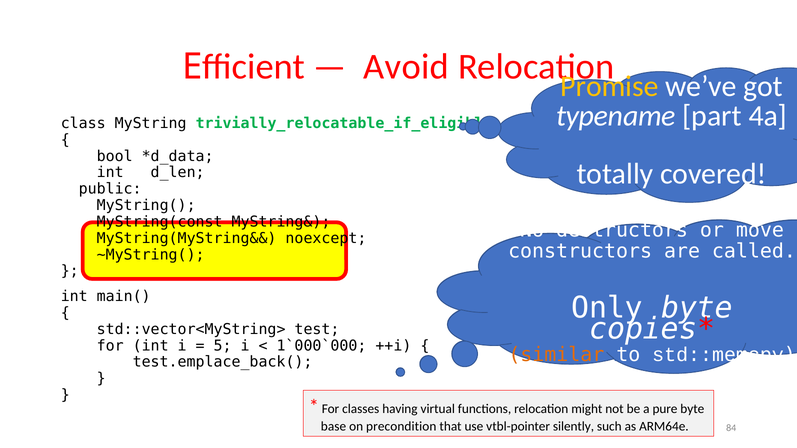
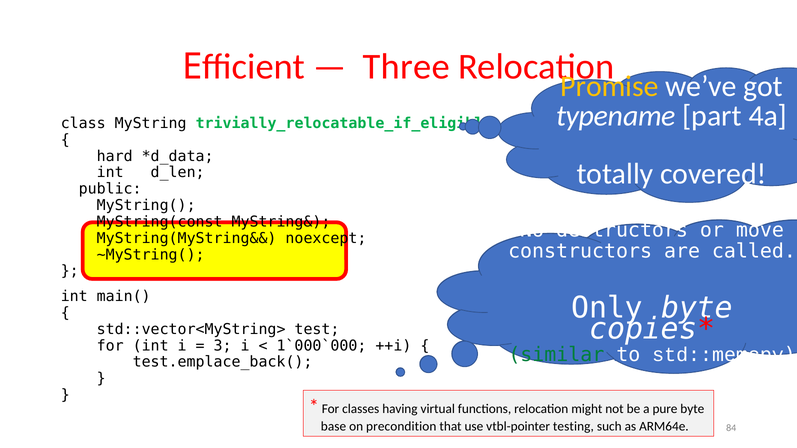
Avoid: Avoid -> Three (406, 67)
bool: bool -> hard (115, 156)
5: 5 -> 3 (223, 346)
similar colour: orange -> green (556, 355)
silently: silently -> testing (573, 426)
